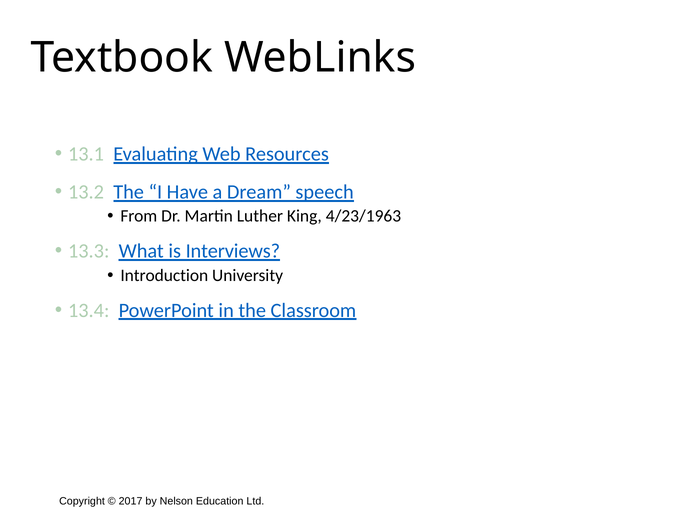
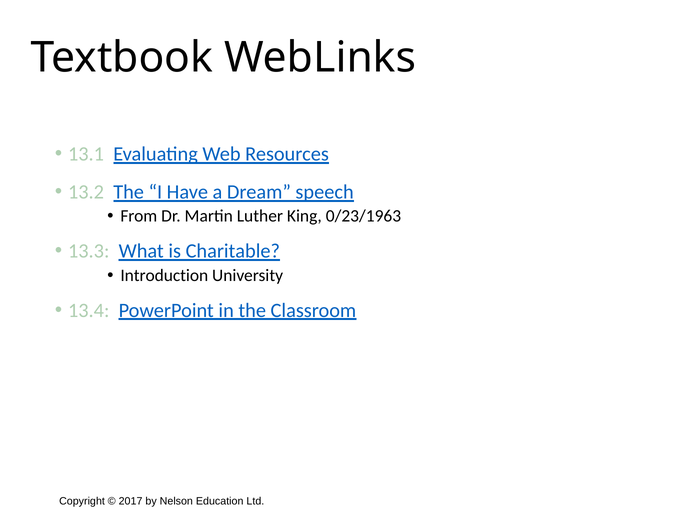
4/23/1963: 4/23/1963 -> 0/23/1963 (363, 216)
Interviews: Interviews -> Charitable (233, 251)
